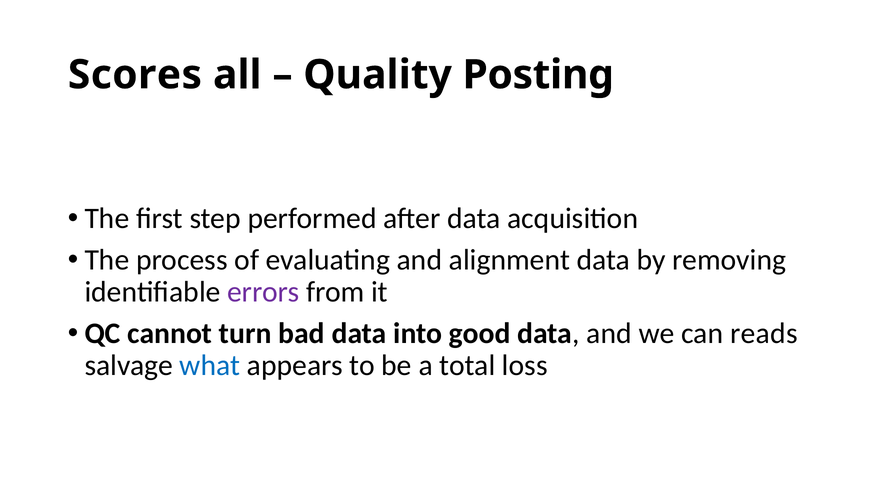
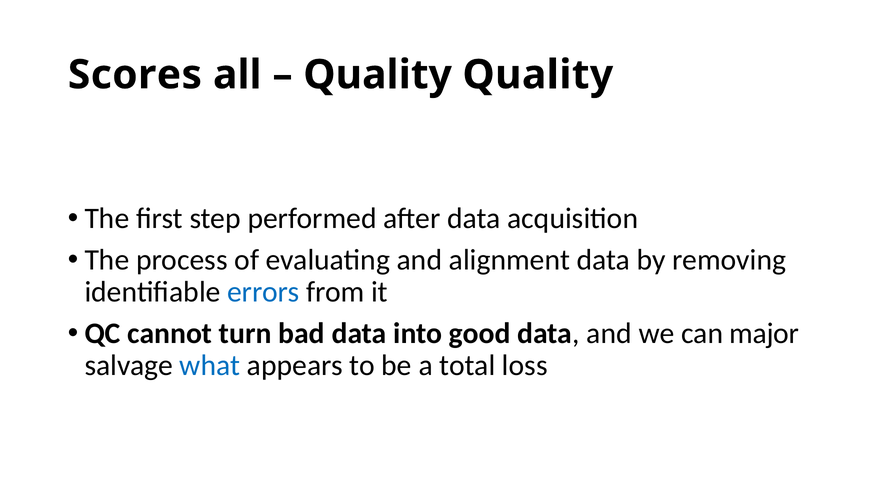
Quality Posting: Posting -> Quality (538, 75)
errors colour: purple -> blue (263, 292)
reads: reads -> major (764, 333)
